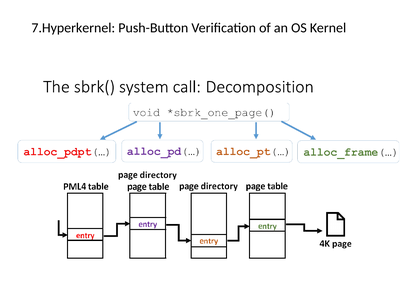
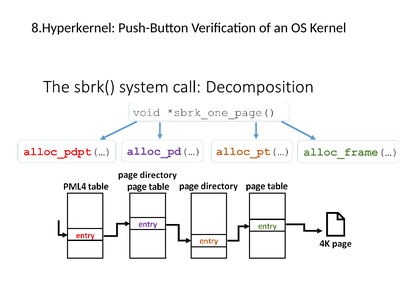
7.Hyperkernel: 7.Hyperkernel -> 8.Hyperkernel (73, 28)
